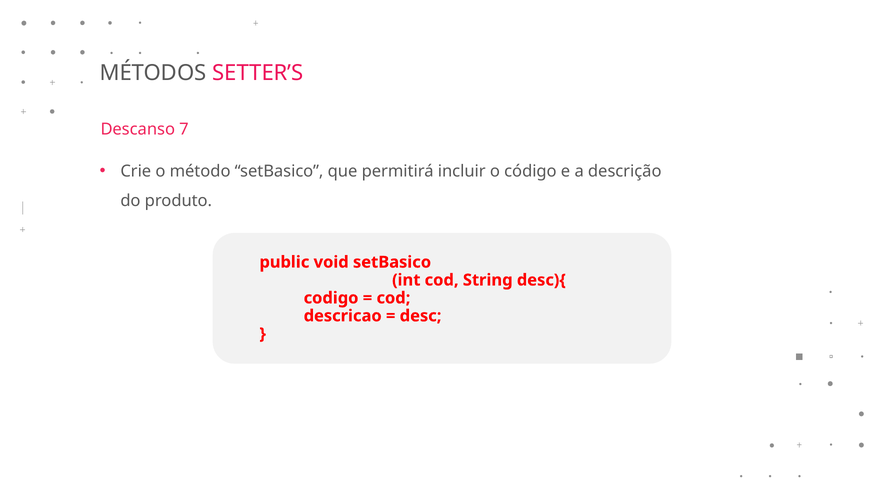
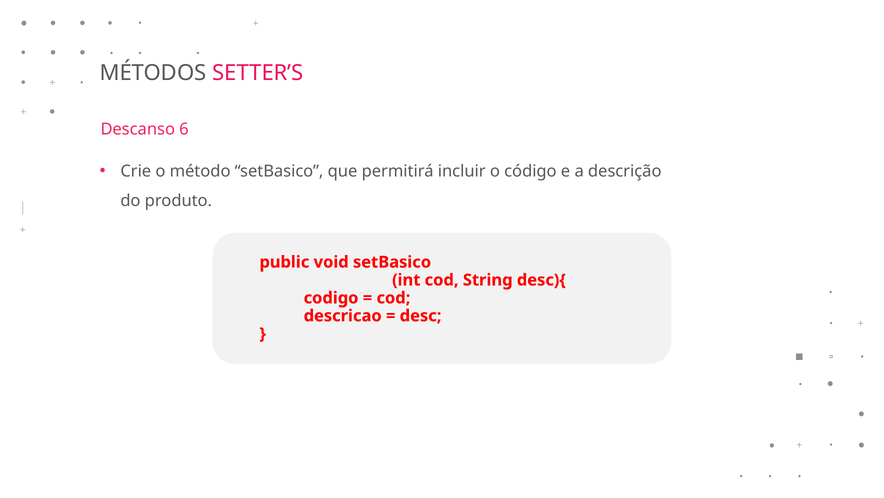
7: 7 -> 6 (184, 129)
